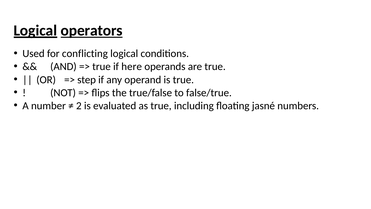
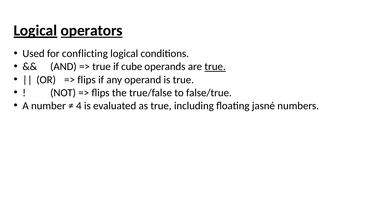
here: here -> cube (132, 67)
true underline: none -> present (215, 67)
step: step -> flips (87, 80)
2: 2 -> 4 (79, 106)
